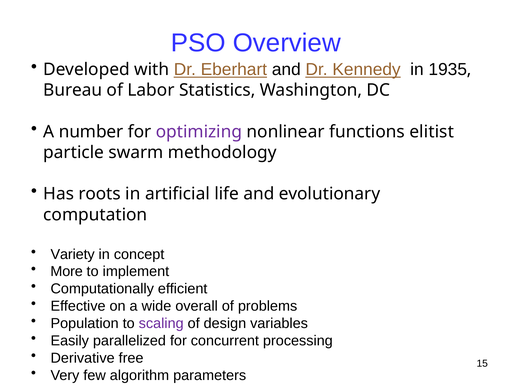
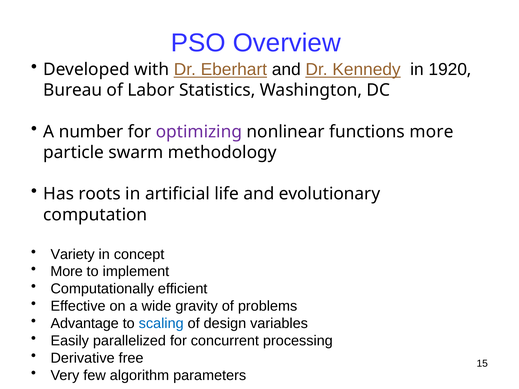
1935: 1935 -> 1920 (448, 70)
functions elitist: elitist -> more (432, 132)
overall: overall -> gravity (197, 306)
Population: Population -> Advantage (85, 324)
scaling colour: purple -> blue (161, 324)
